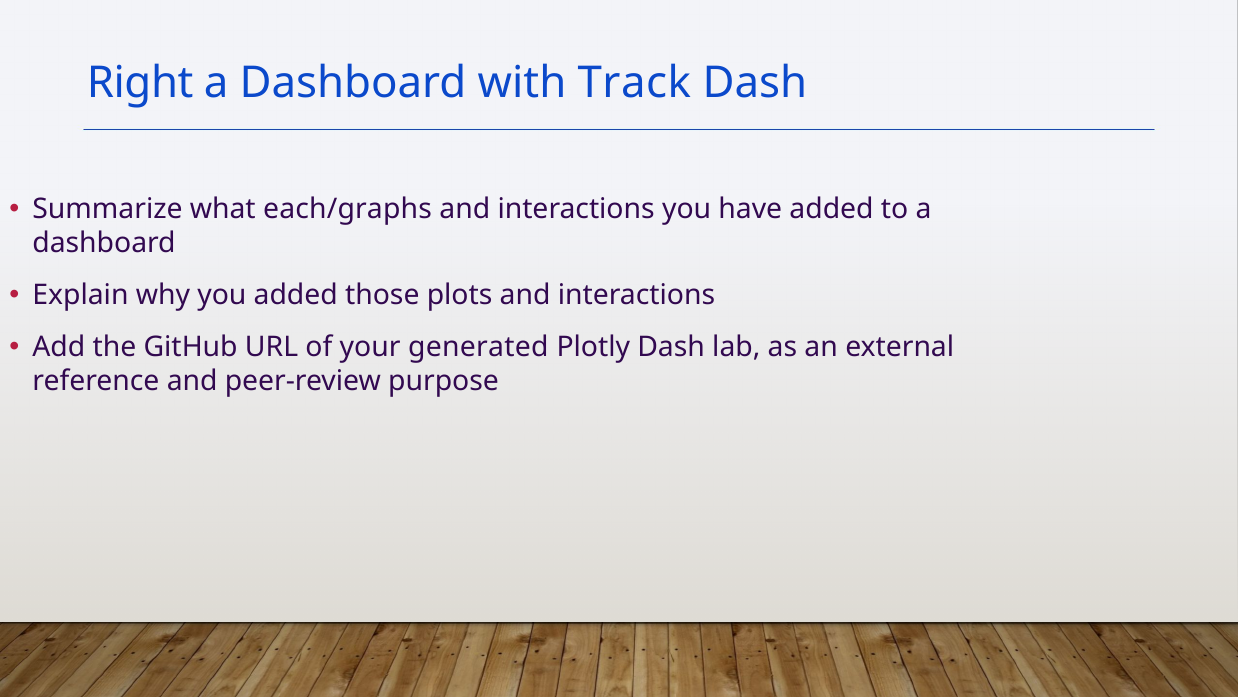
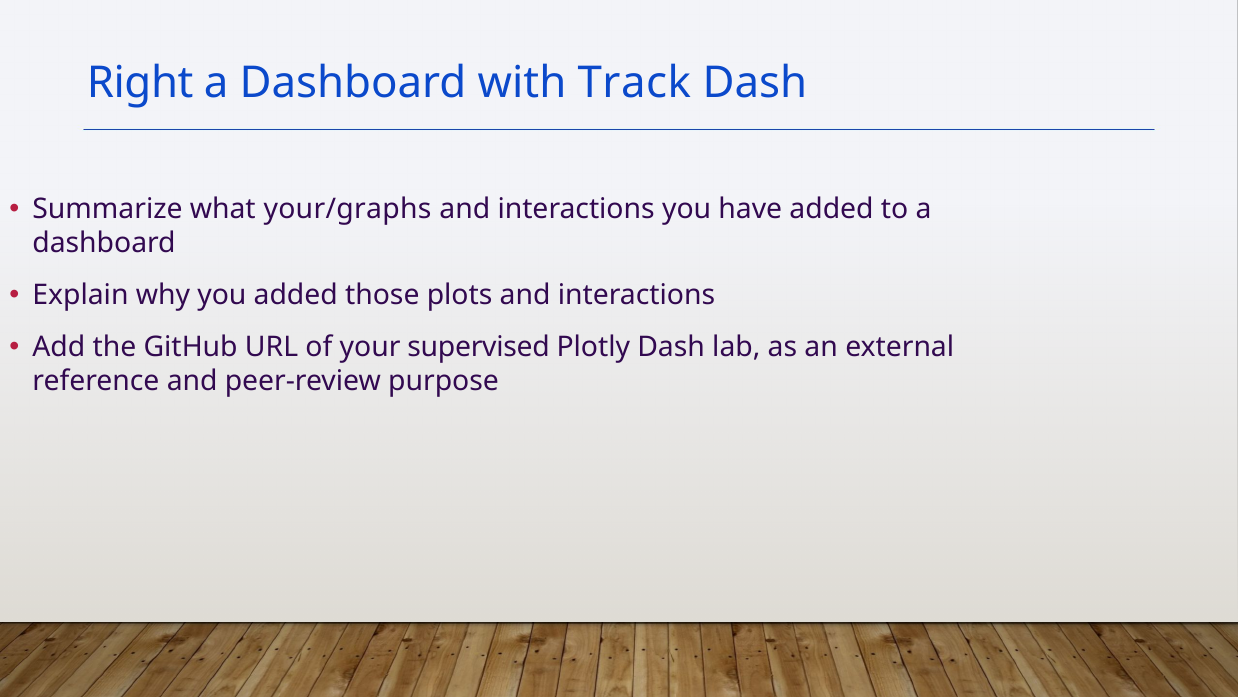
each/graphs: each/graphs -> your/graphs (347, 209)
generated: generated -> supervised (479, 347)
